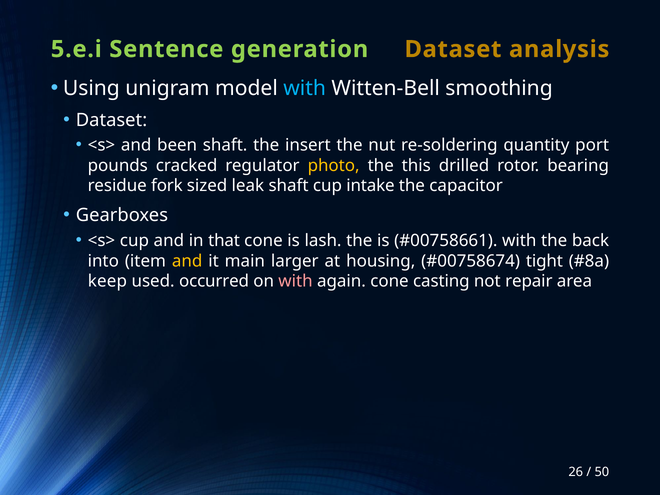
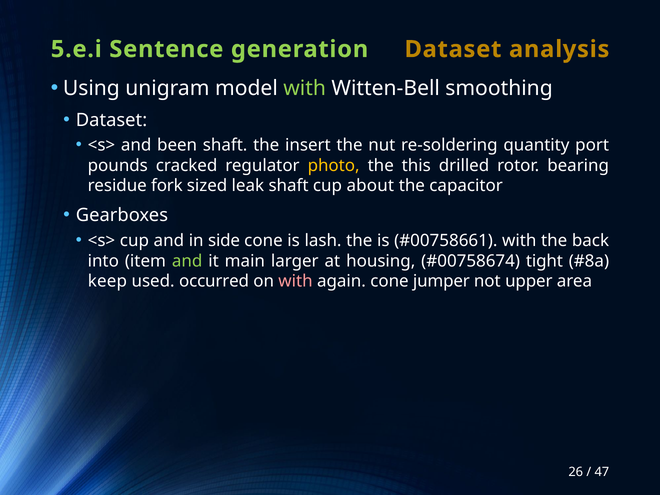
with colour: light blue -> light green (305, 88)
intake: intake -> about (370, 186)
that: that -> side (224, 241)
and colour: yellow -> light green (187, 261)
casting: casting -> jumper (441, 281)
repair: repair -> upper (529, 281)
50: 50 -> 47 (602, 472)
